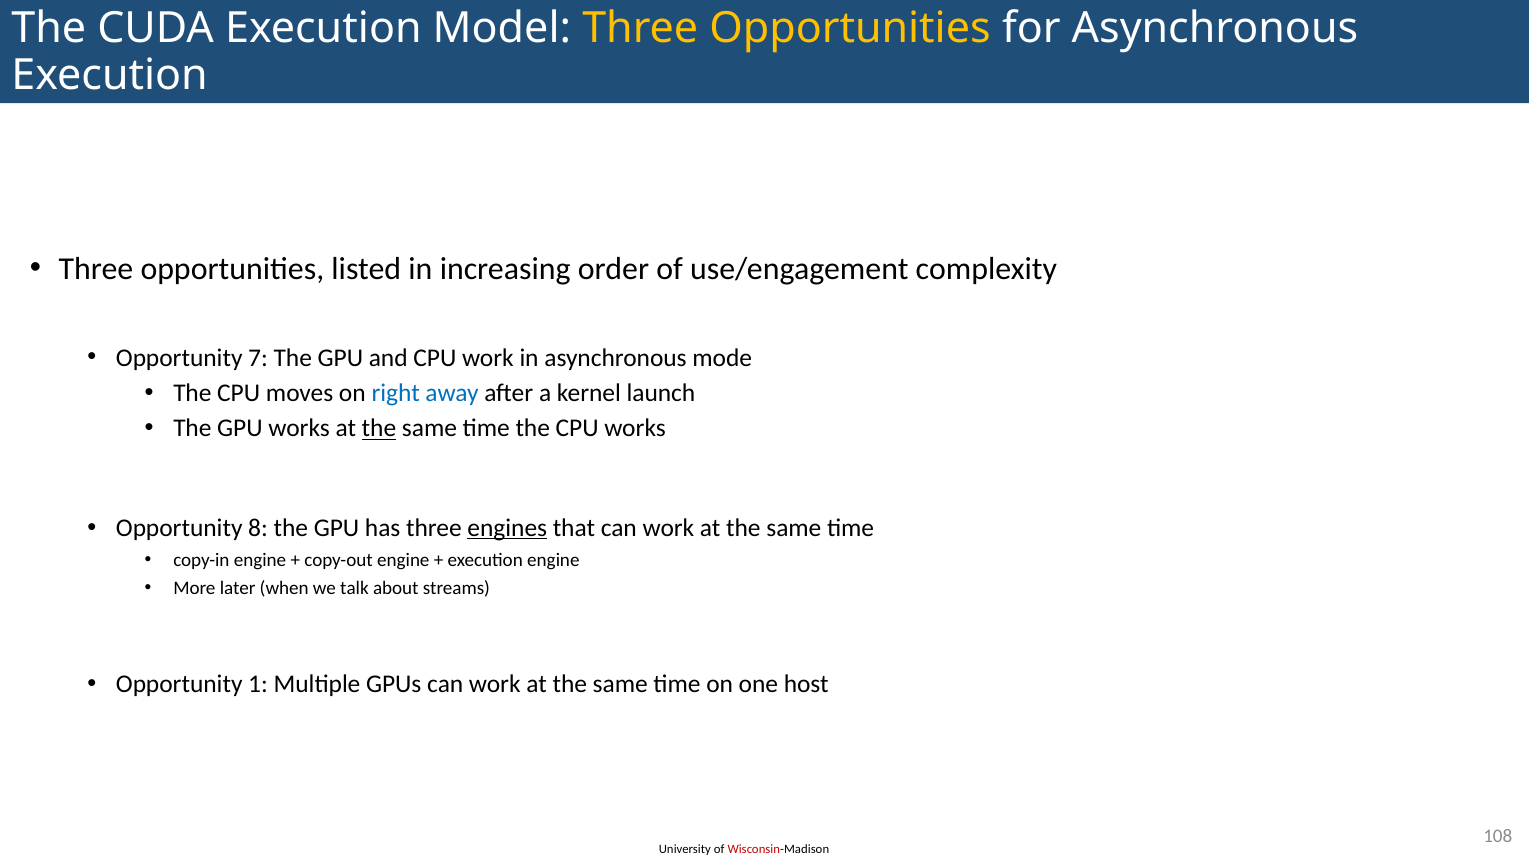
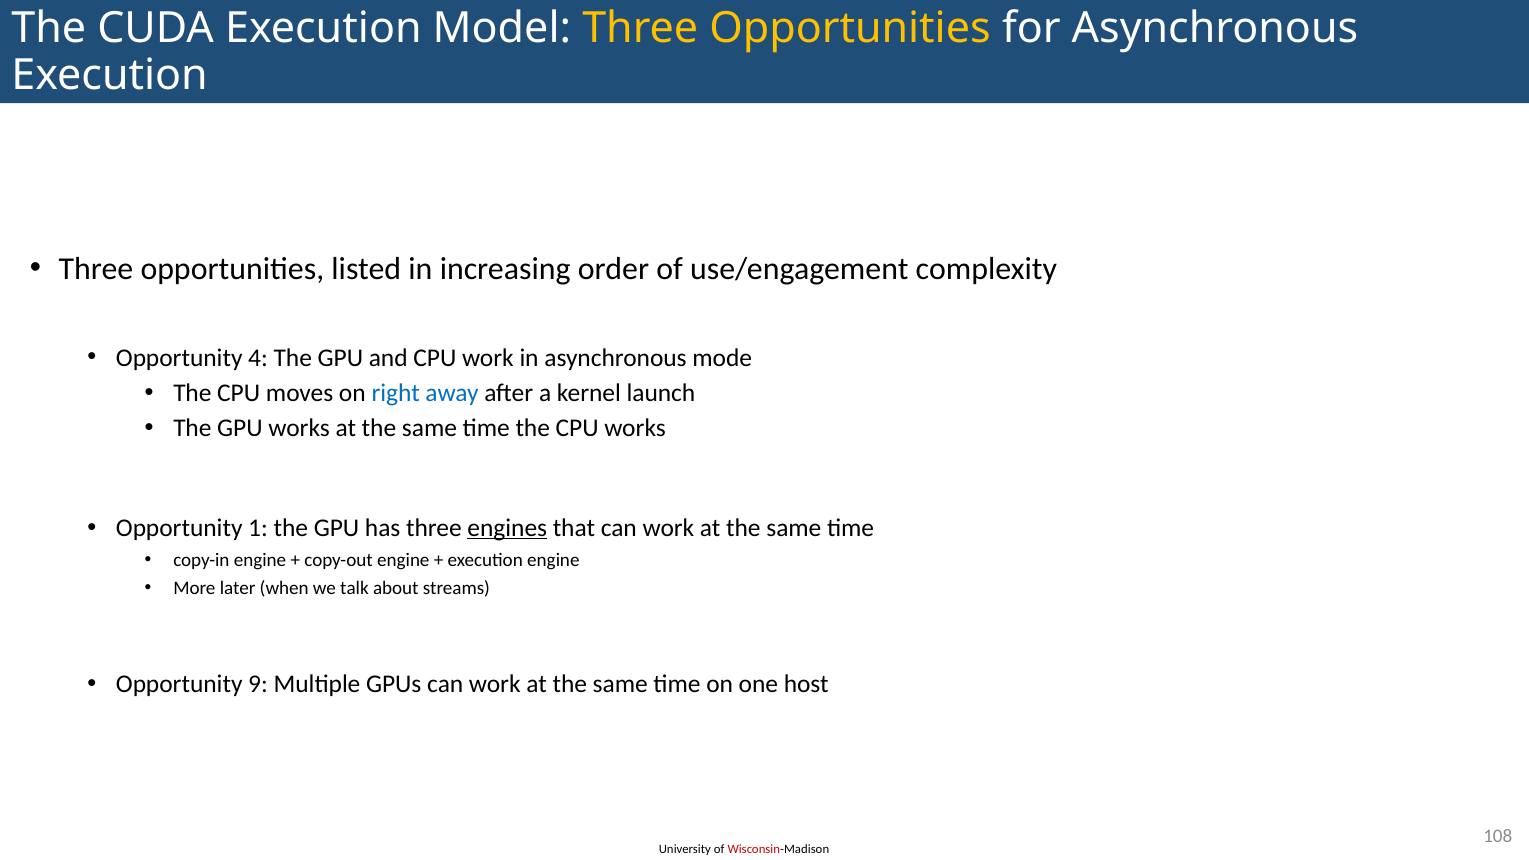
7: 7 -> 4 (258, 358)
the underline: present -> none (379, 428)
8: 8 -> 1 (258, 528)
1: 1 -> 9 (258, 684)
